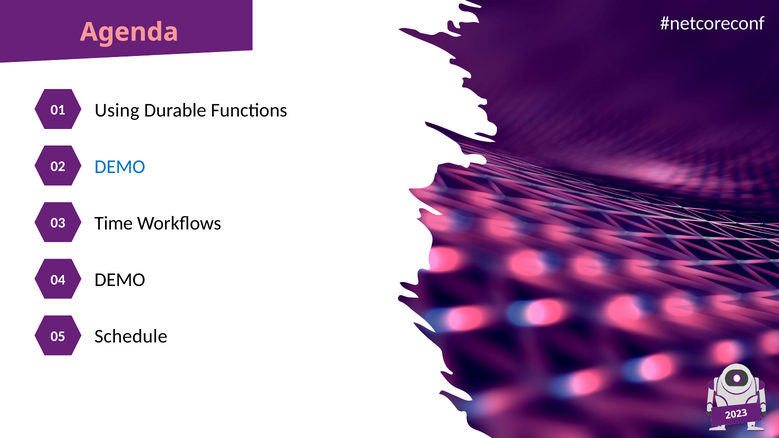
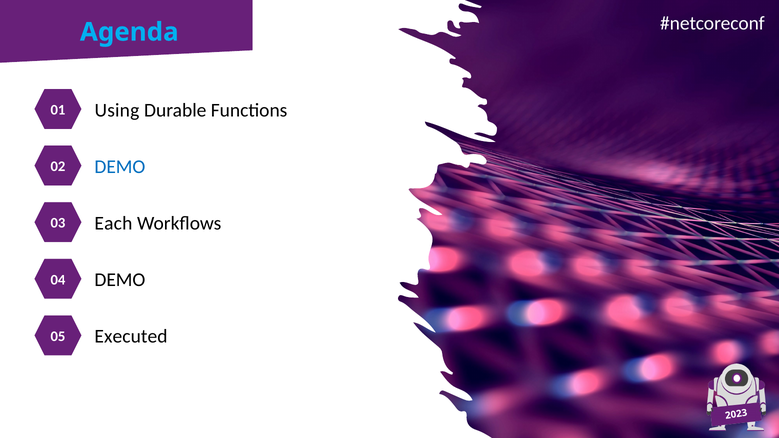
Agenda colour: pink -> light blue (129, 32)
Time: Time -> Each (113, 223)
Schedule: Schedule -> Executed (131, 337)
